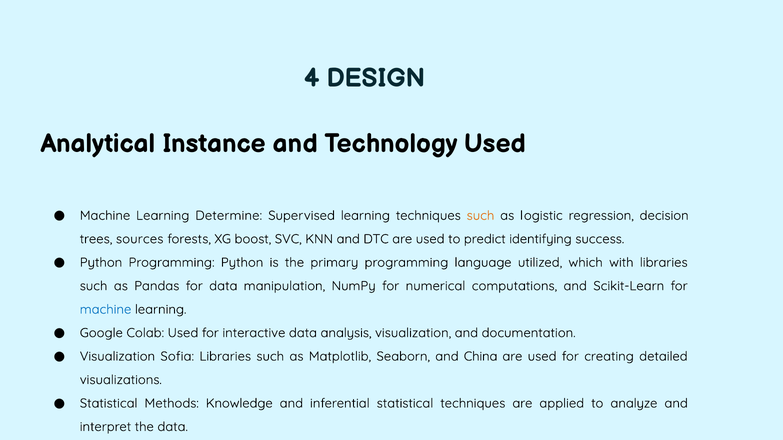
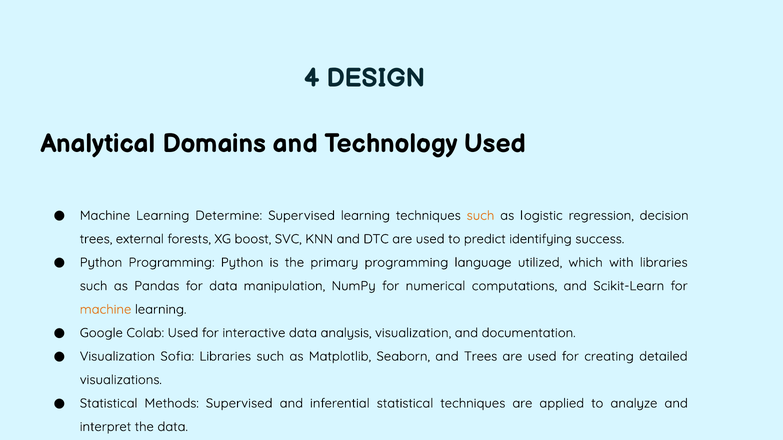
Instance: Instance -> Domains (214, 144)
sources: sources -> external (140, 239)
machine colour: blue -> orange (106, 310)
and China: China -> Trees (481, 357)
Methods Knowledge: Knowledge -> Supervised (239, 404)
